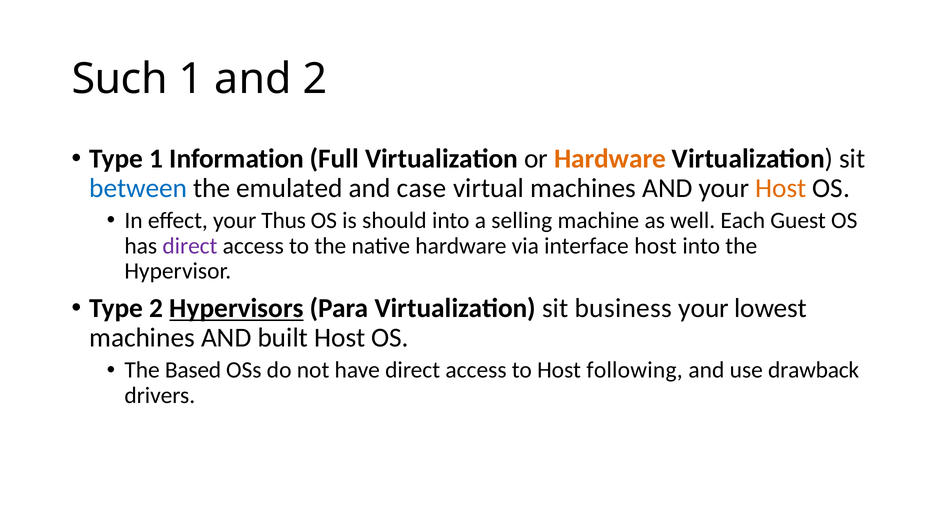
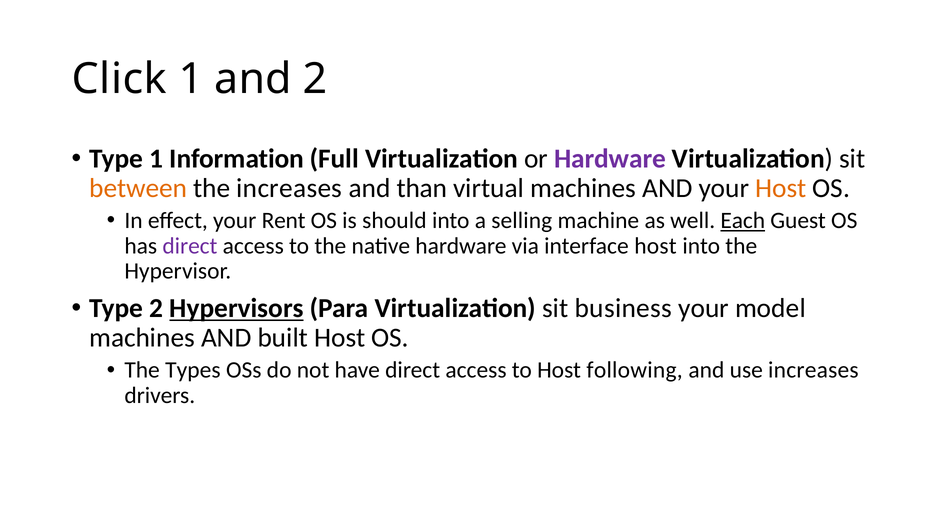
Such: Such -> Click (119, 79)
Hardware colour: orange -> purple (610, 159)
between colour: blue -> orange (138, 188)
the emulated: emulated -> increases (289, 188)
case: case -> than (422, 188)
Thus: Thus -> Rent (284, 221)
Each underline: none -> present (743, 221)
lowest: lowest -> model (770, 308)
Based: Based -> Types (193, 370)
use drawback: drawback -> increases (813, 370)
